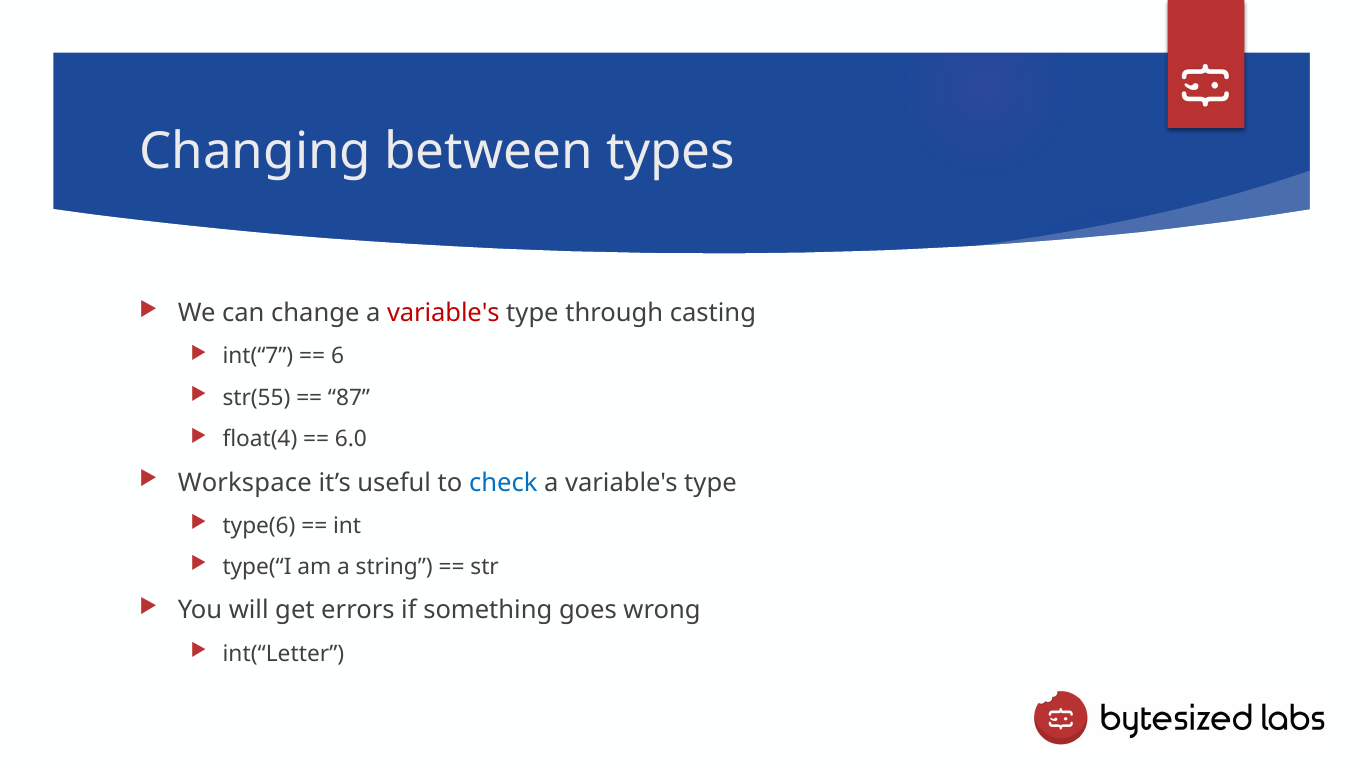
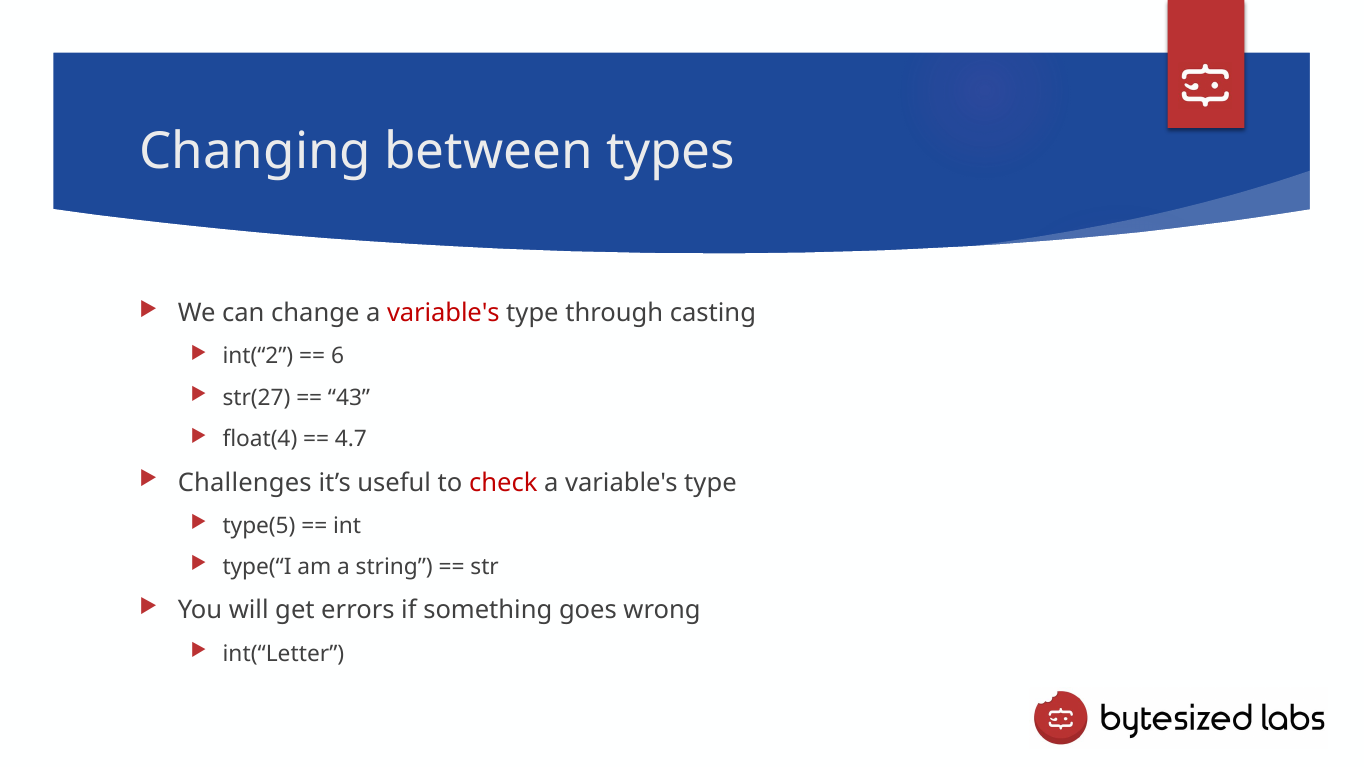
int(“7: int(“7 -> int(“2 (258, 357)
str(55: str(55 -> str(27 (256, 398)
87: 87 -> 43 (349, 398)
6.0: 6.0 -> 4.7 (351, 439)
Workspace: Workspace -> Challenges (245, 483)
check colour: blue -> red (503, 483)
type(6: type(6 -> type(5 (259, 526)
